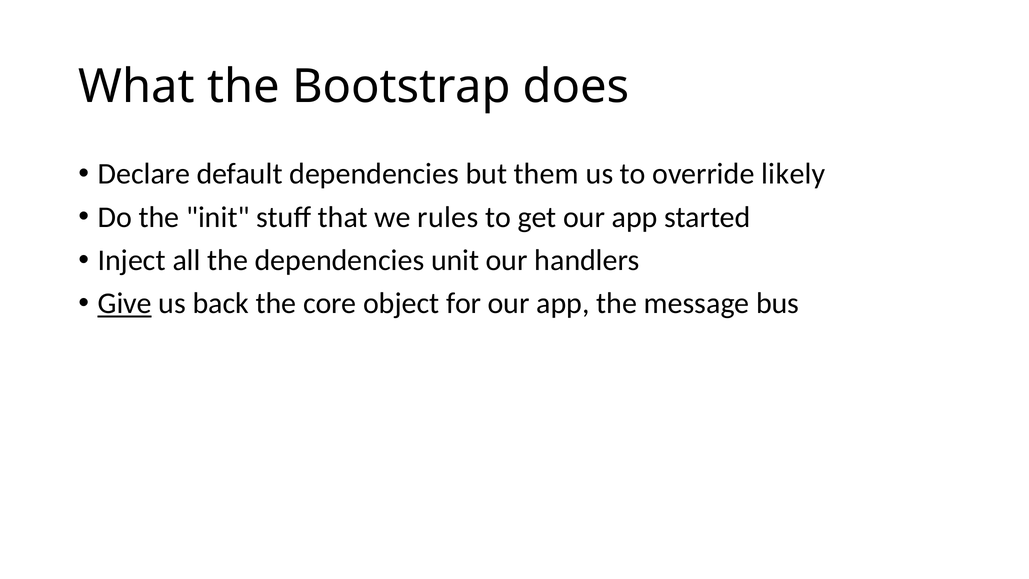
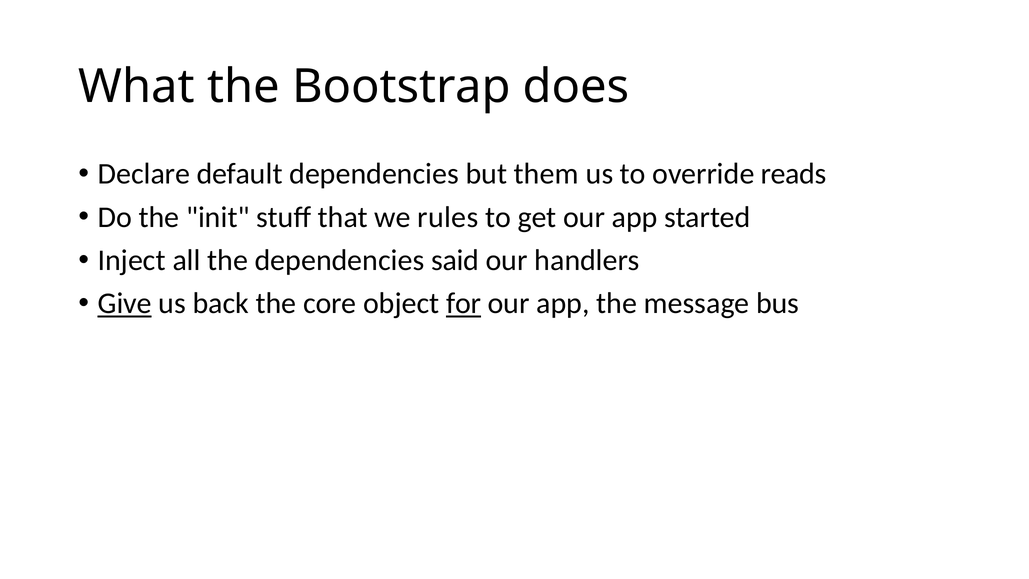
likely: likely -> reads (794, 174)
unit: unit -> said (455, 260)
for underline: none -> present (464, 303)
